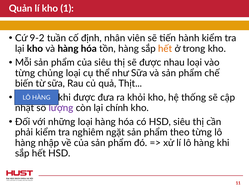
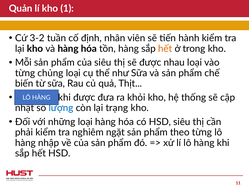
9-2: 9-2 -> 3-2 (37, 38)
lượng colour: purple -> blue (61, 108)
chính: chính -> trạng (117, 108)
